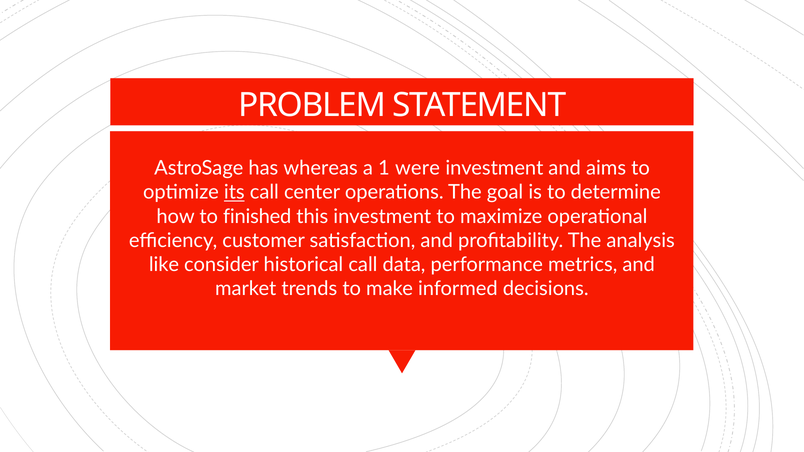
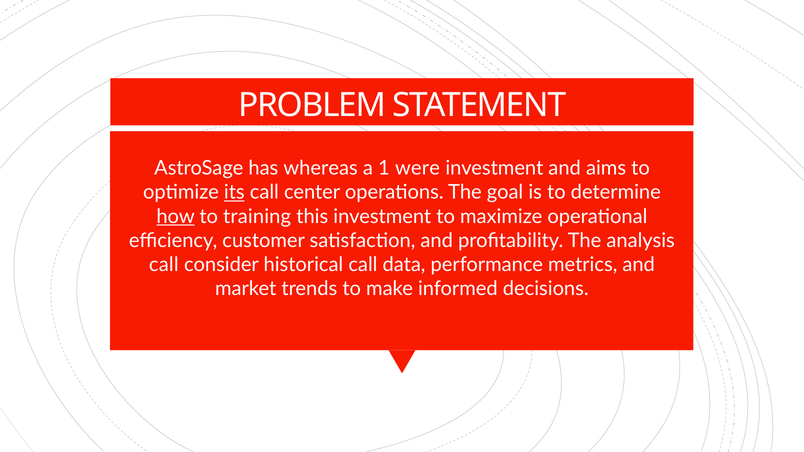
how underline: none -> present (176, 217)
finished: finished -> training (257, 217)
like: like -> call (164, 265)
